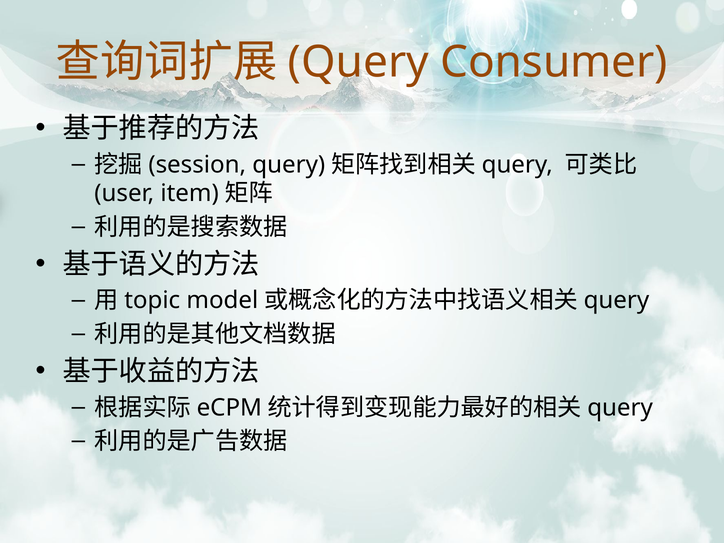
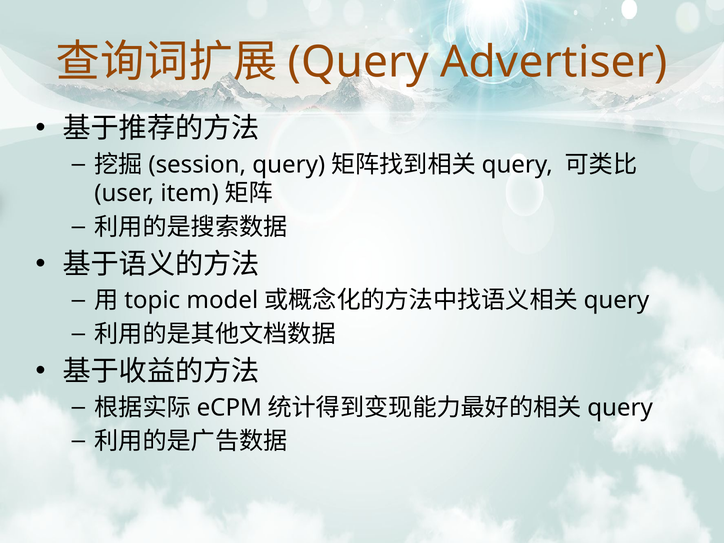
Consumer: Consumer -> Advertiser (554, 62)
